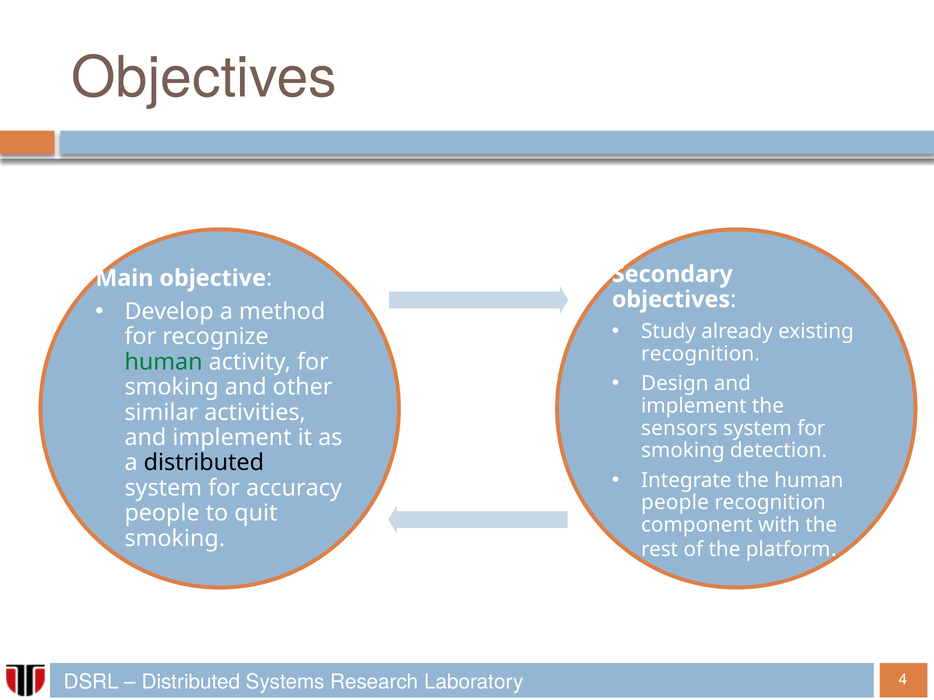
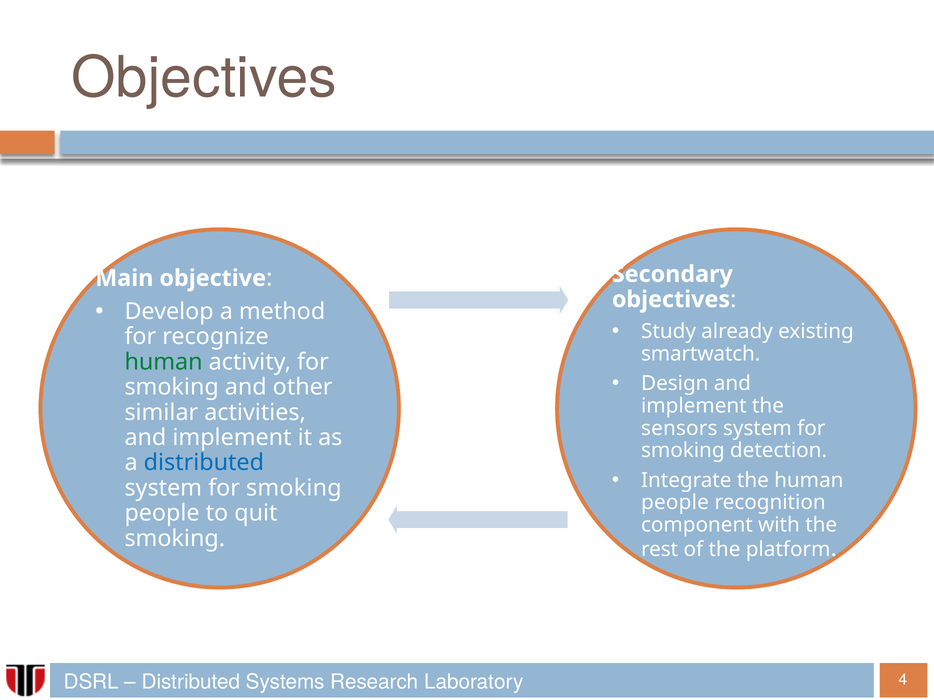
recognition: recognition -> smartwatch (701, 354)
distributed colour: black -> blue (204, 463)
accuracy: accuracy -> smoking (294, 488)
